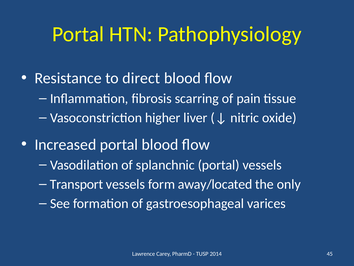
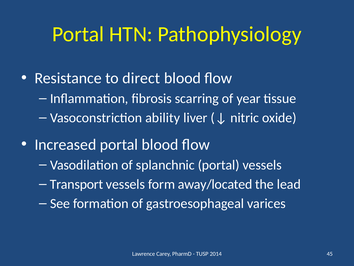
pain: pain -> year (249, 98)
higher: higher -> ability (163, 118)
only: only -> lead (289, 184)
